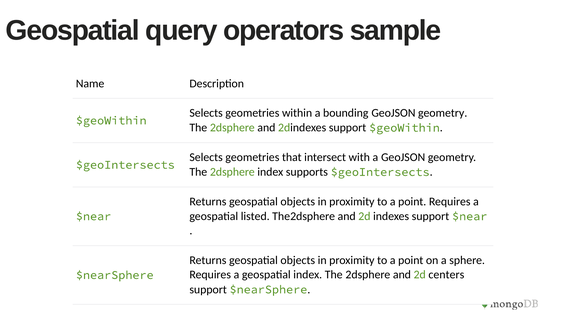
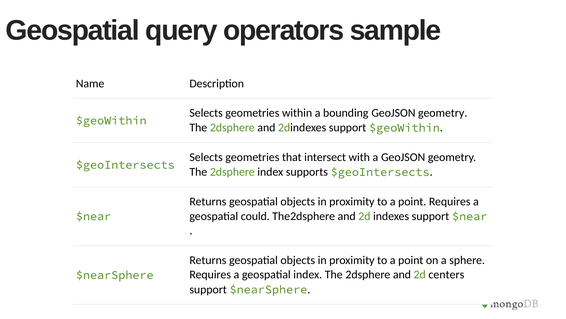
listed: listed -> could (255, 216)
